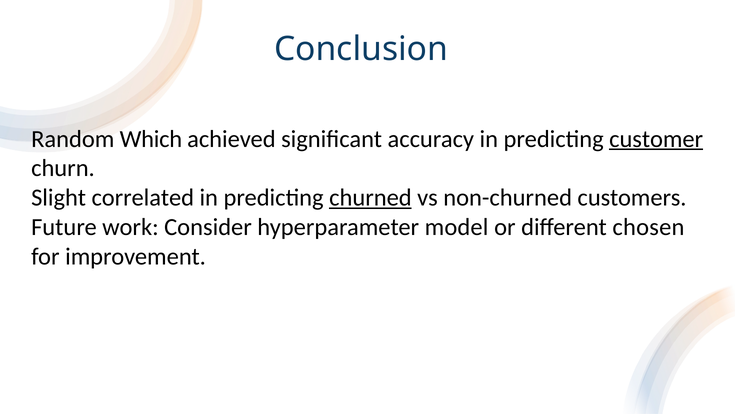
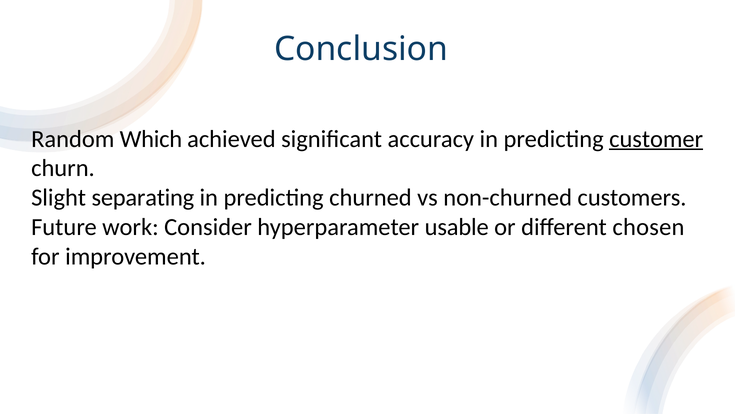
correlated: correlated -> separating (143, 198)
churned underline: present -> none (370, 198)
model: model -> usable (457, 227)
